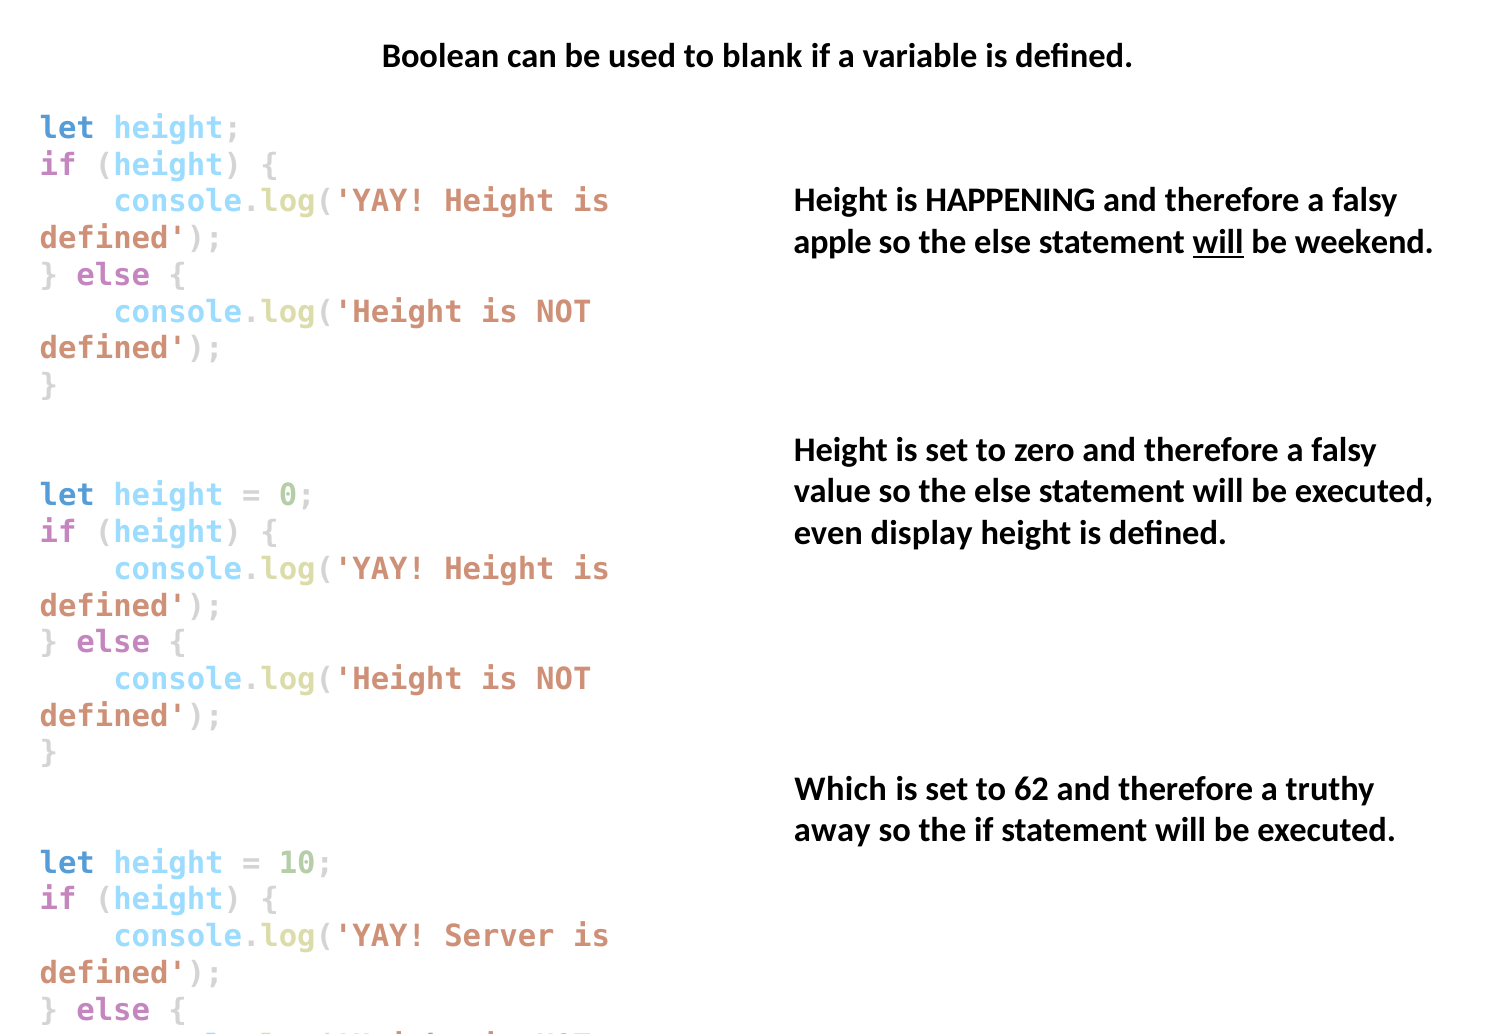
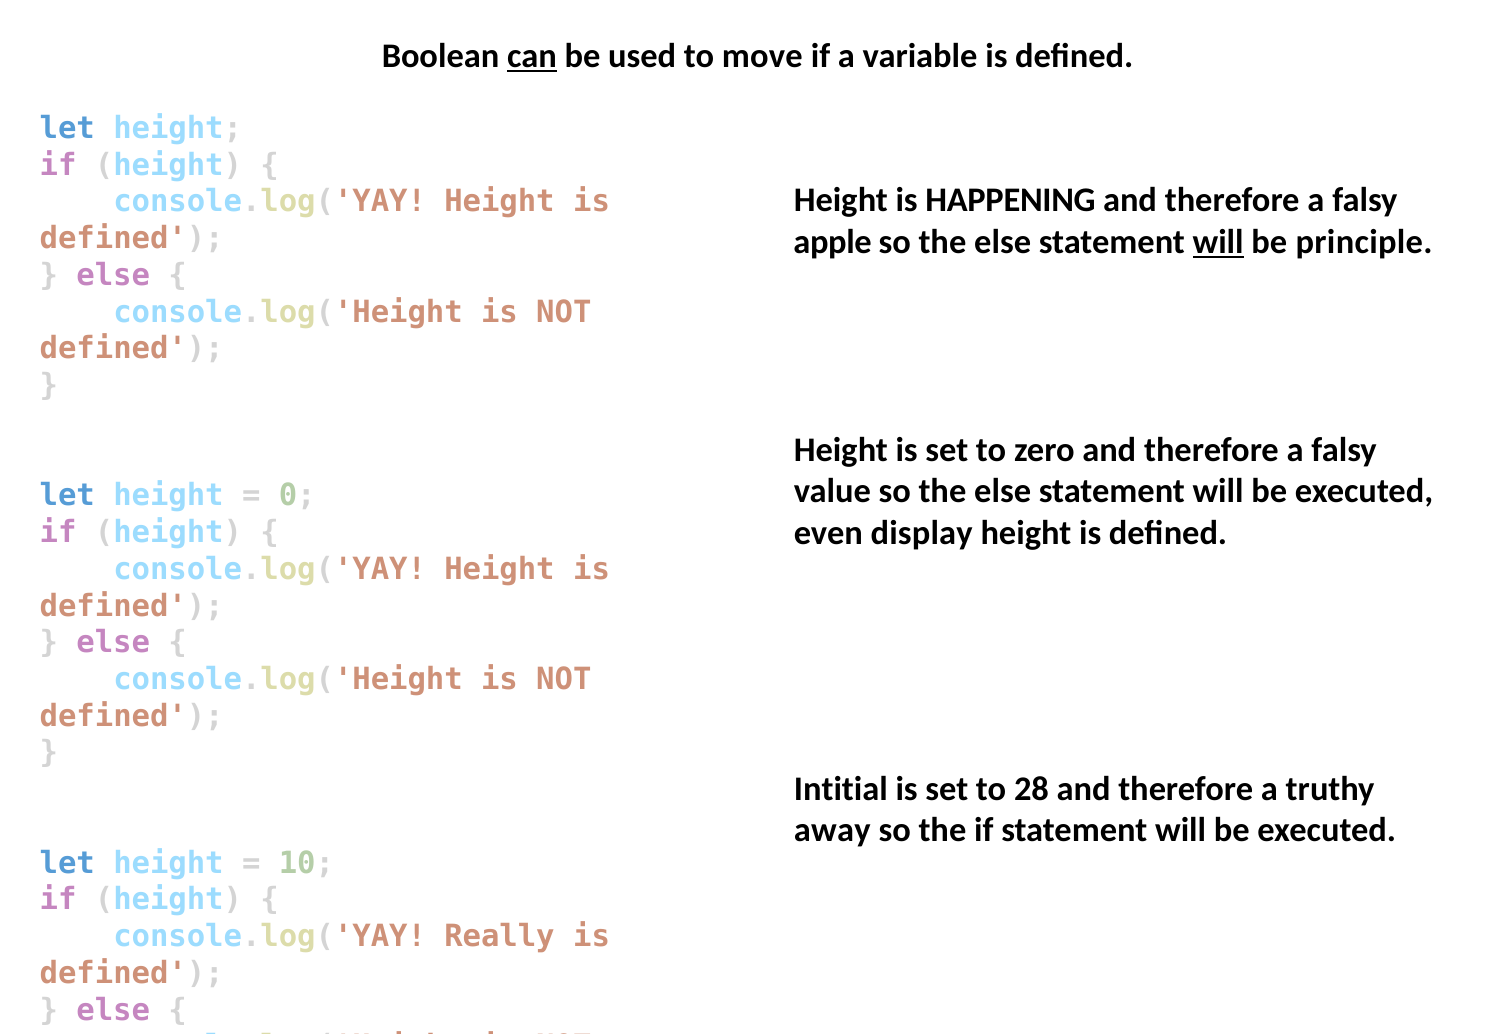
can underline: none -> present (532, 56)
blank: blank -> move (762, 56)
weekend: weekend -> principle (1364, 242)
Which: Which -> Intitial (841, 789)
62: 62 -> 28 (1031, 789)
Server: Server -> Really (499, 937)
